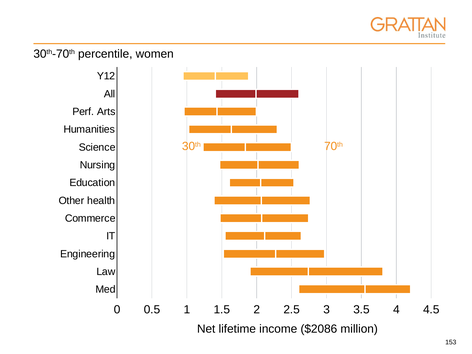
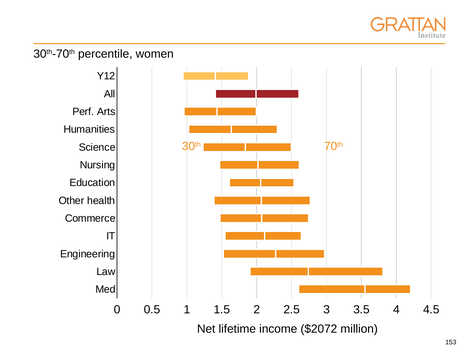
$2086: $2086 -> $2072 (319, 329)
